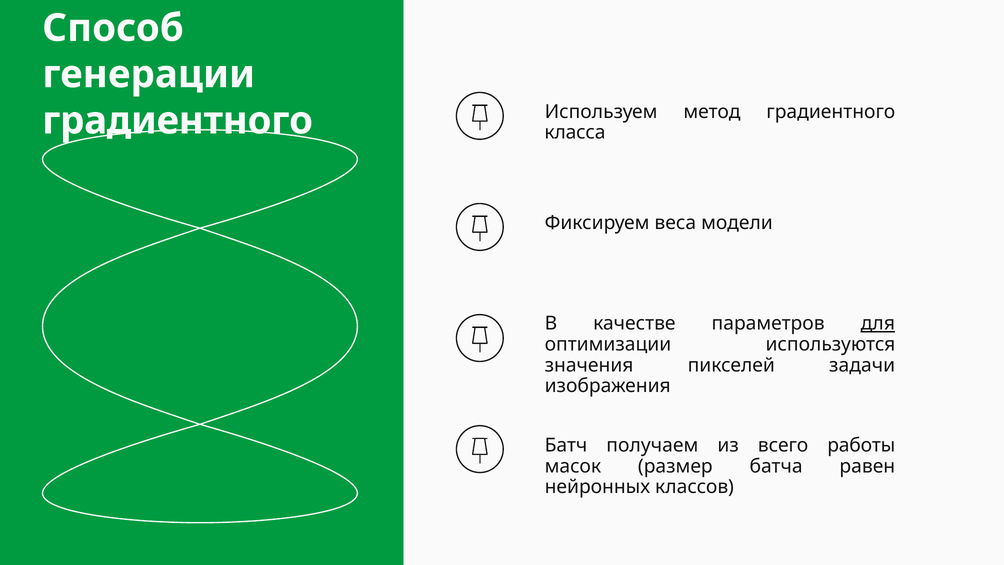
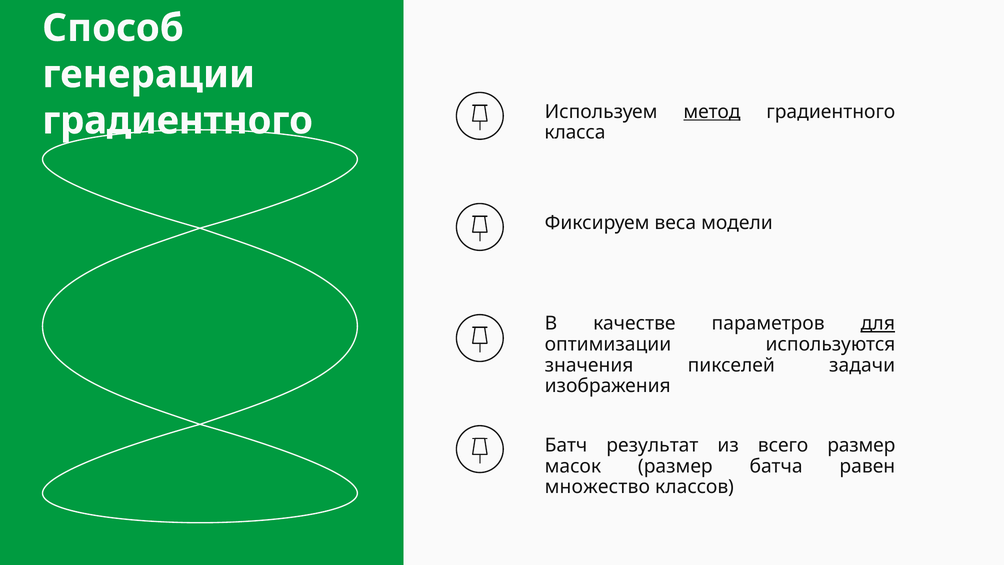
метод underline: none -> present (712, 112)
получаем: получаем -> результат (652, 445)
всего работы: работы -> размер (861, 445)
нейронных: нейронных -> множество (597, 487)
